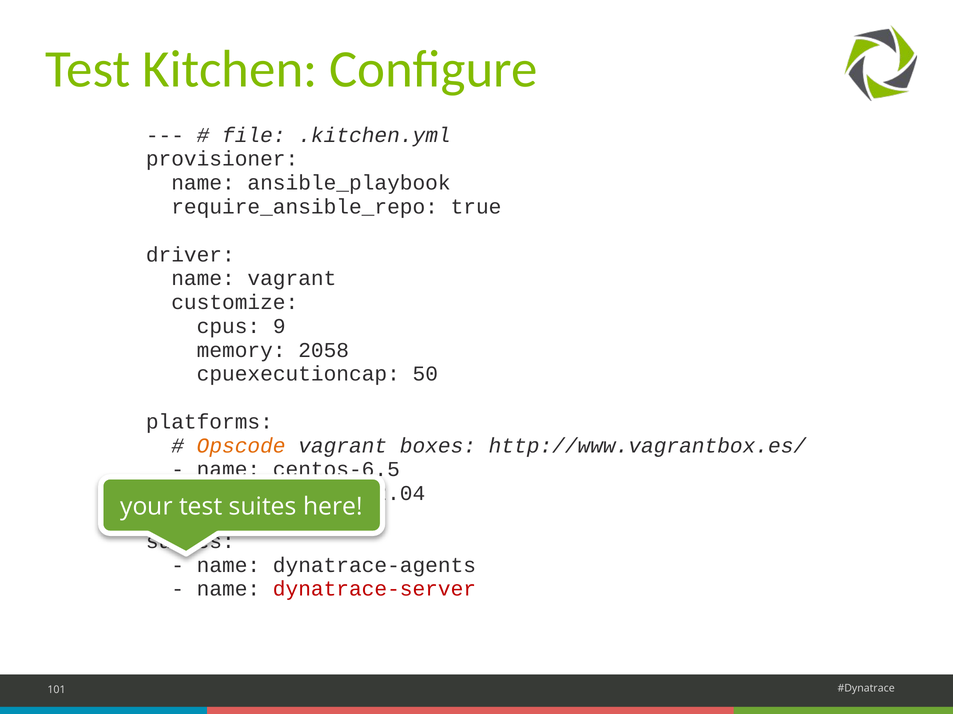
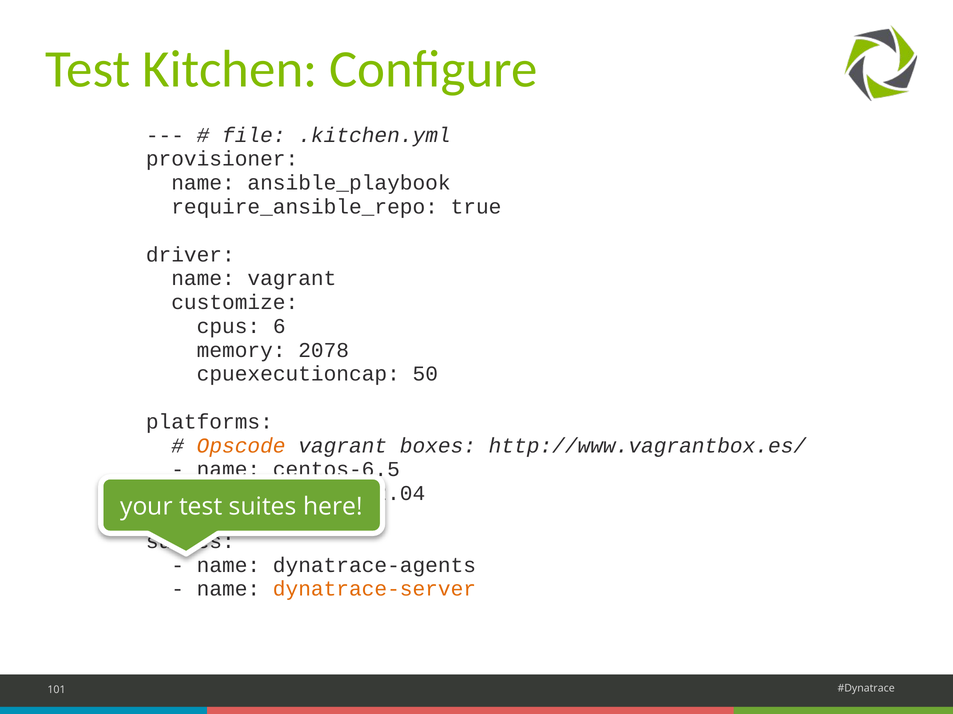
9: 9 -> 6 (279, 327)
2058: 2058 -> 2078 (324, 350)
dynatrace-server colour: red -> orange (374, 590)
